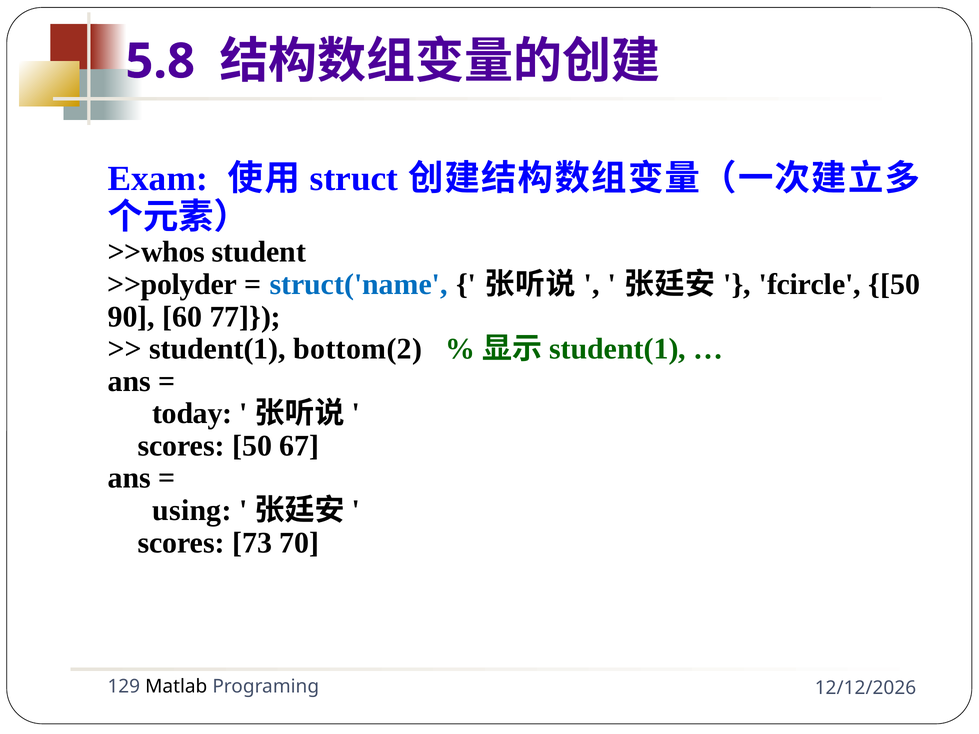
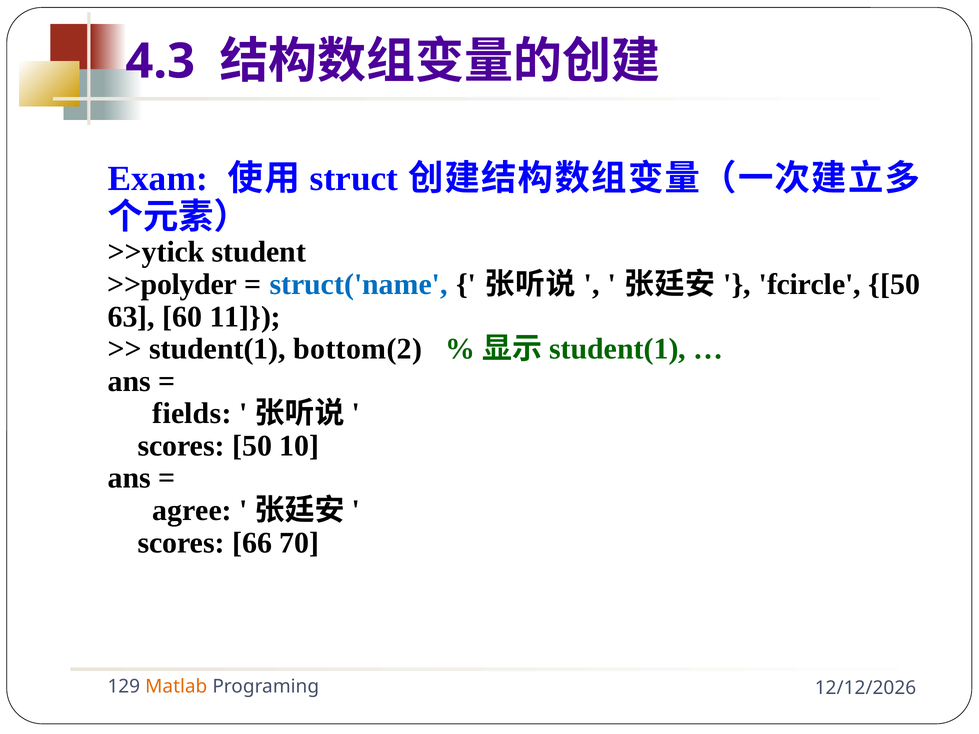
5.8: 5.8 -> 4.3 (160, 61)
>>whos: >>whos -> >>ytick (156, 252)
90: 90 -> 63 (131, 317)
77: 77 -> 11 (245, 317)
today: today -> fields (192, 414)
67: 67 -> 10 (299, 446)
using: using -> agree (192, 511)
73: 73 -> 66 (252, 543)
Matlab colour: black -> orange (176, 687)
